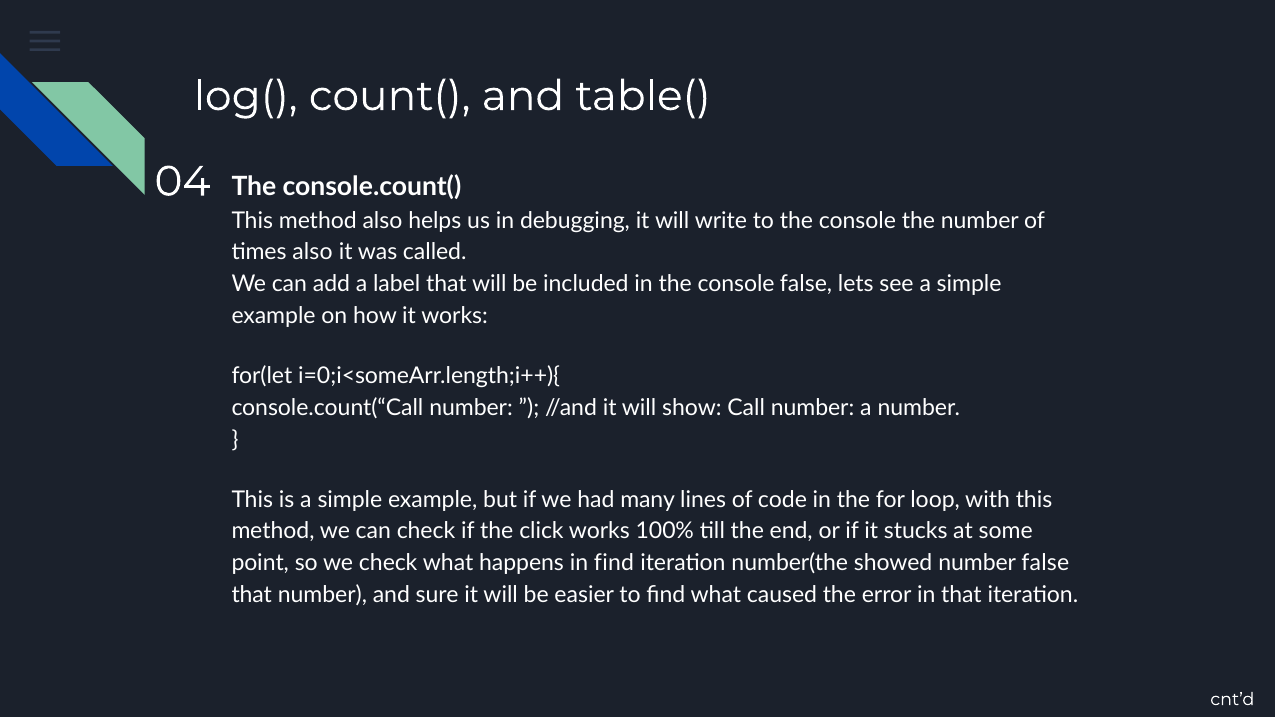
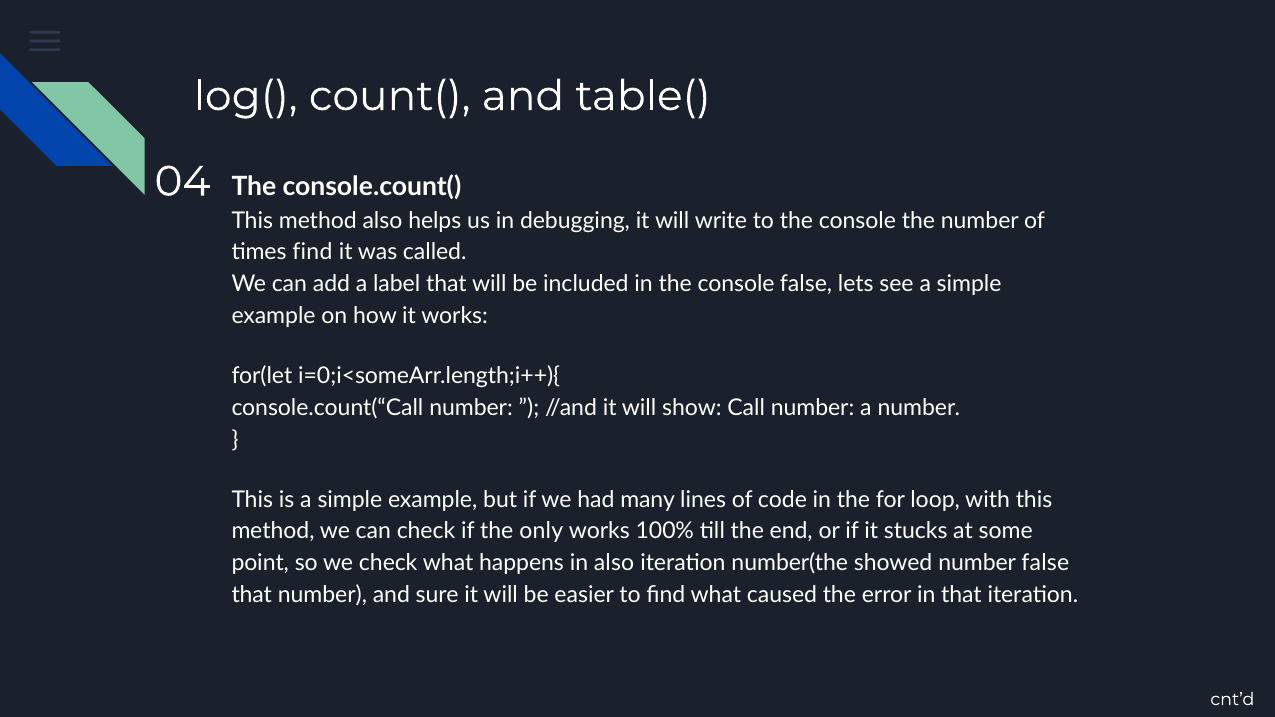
times also: also -> find (312, 252)
click: click -> only (541, 531)
in find: find -> also (614, 563)
